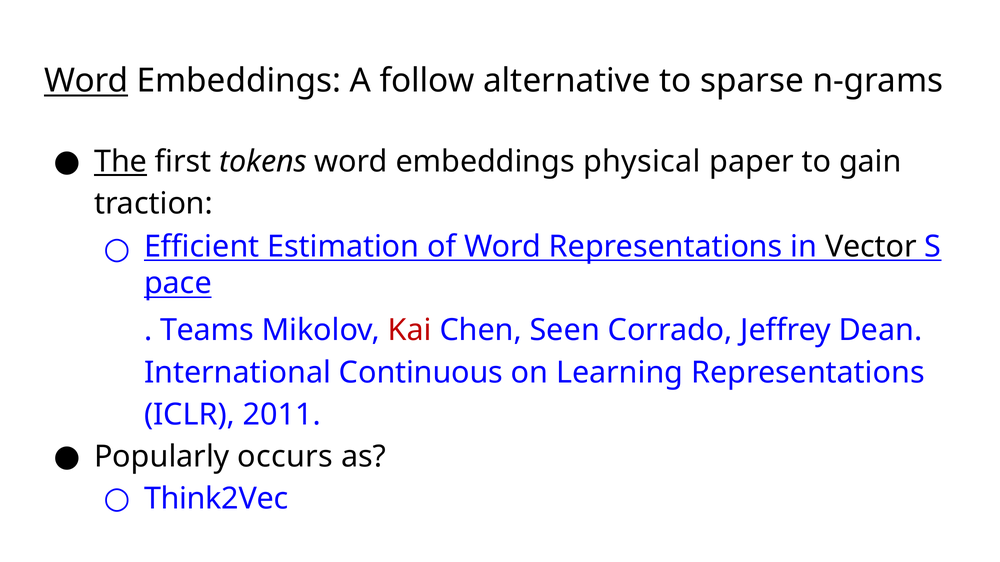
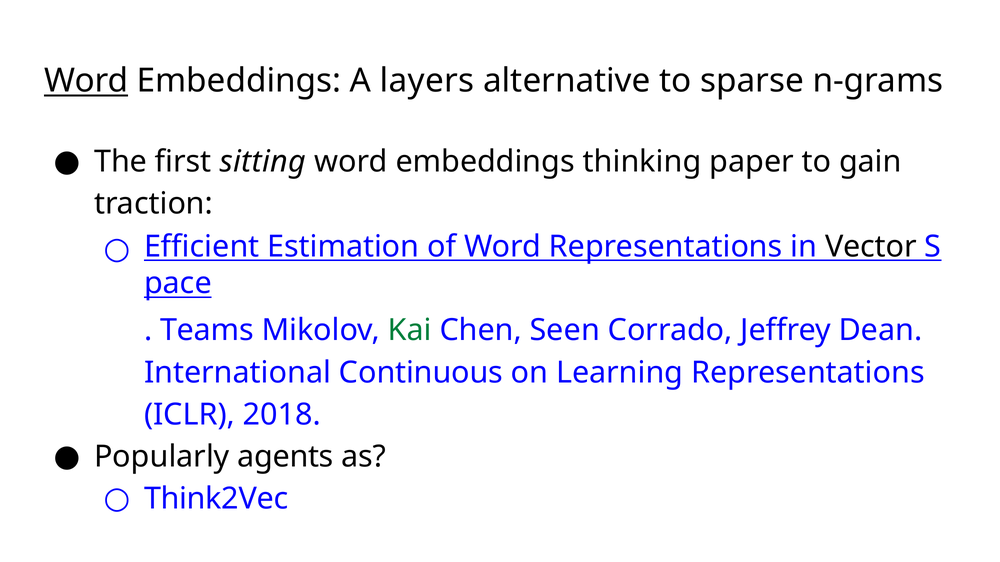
follow: follow -> layers (427, 81)
The underline: present -> none (121, 162)
tokens: tokens -> sitting (263, 162)
physical: physical -> thinking (642, 162)
Kai colour: red -> green (410, 331)
2011: 2011 -> 2018 (282, 415)
occurs: occurs -> agents (285, 457)
